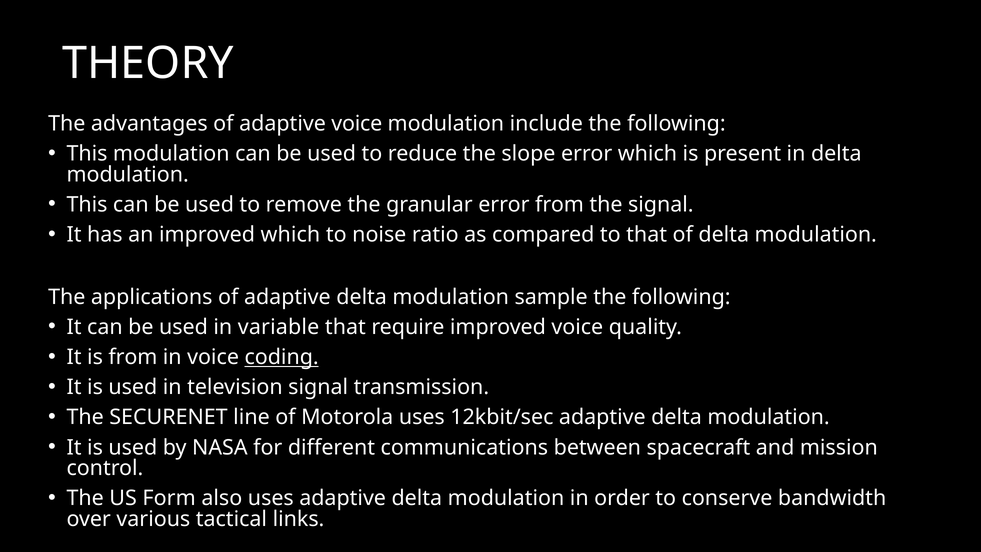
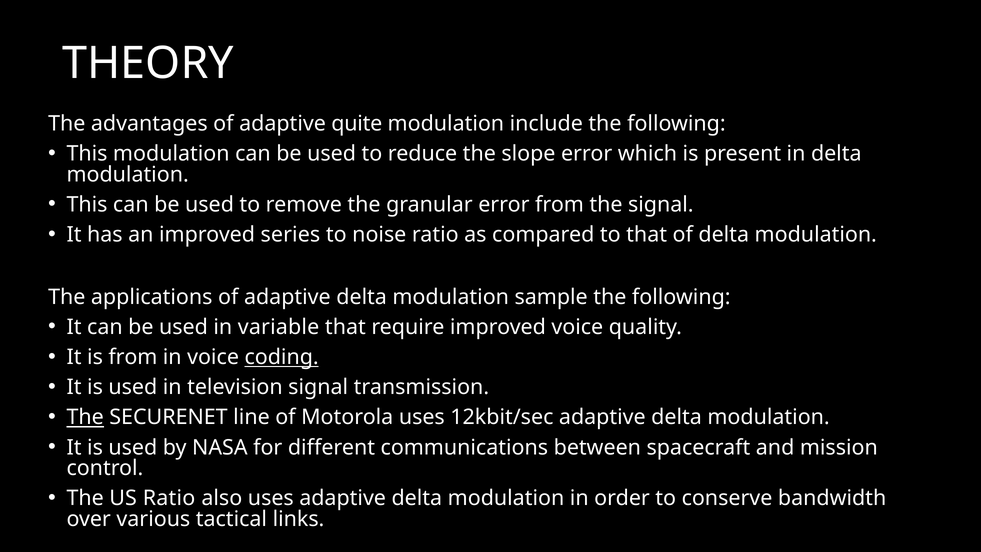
adaptive voice: voice -> quite (357, 124)
improved which: which -> series (290, 235)
The underline: none -> present (85, 417)
US Form: Form -> Ratio (169, 498)
